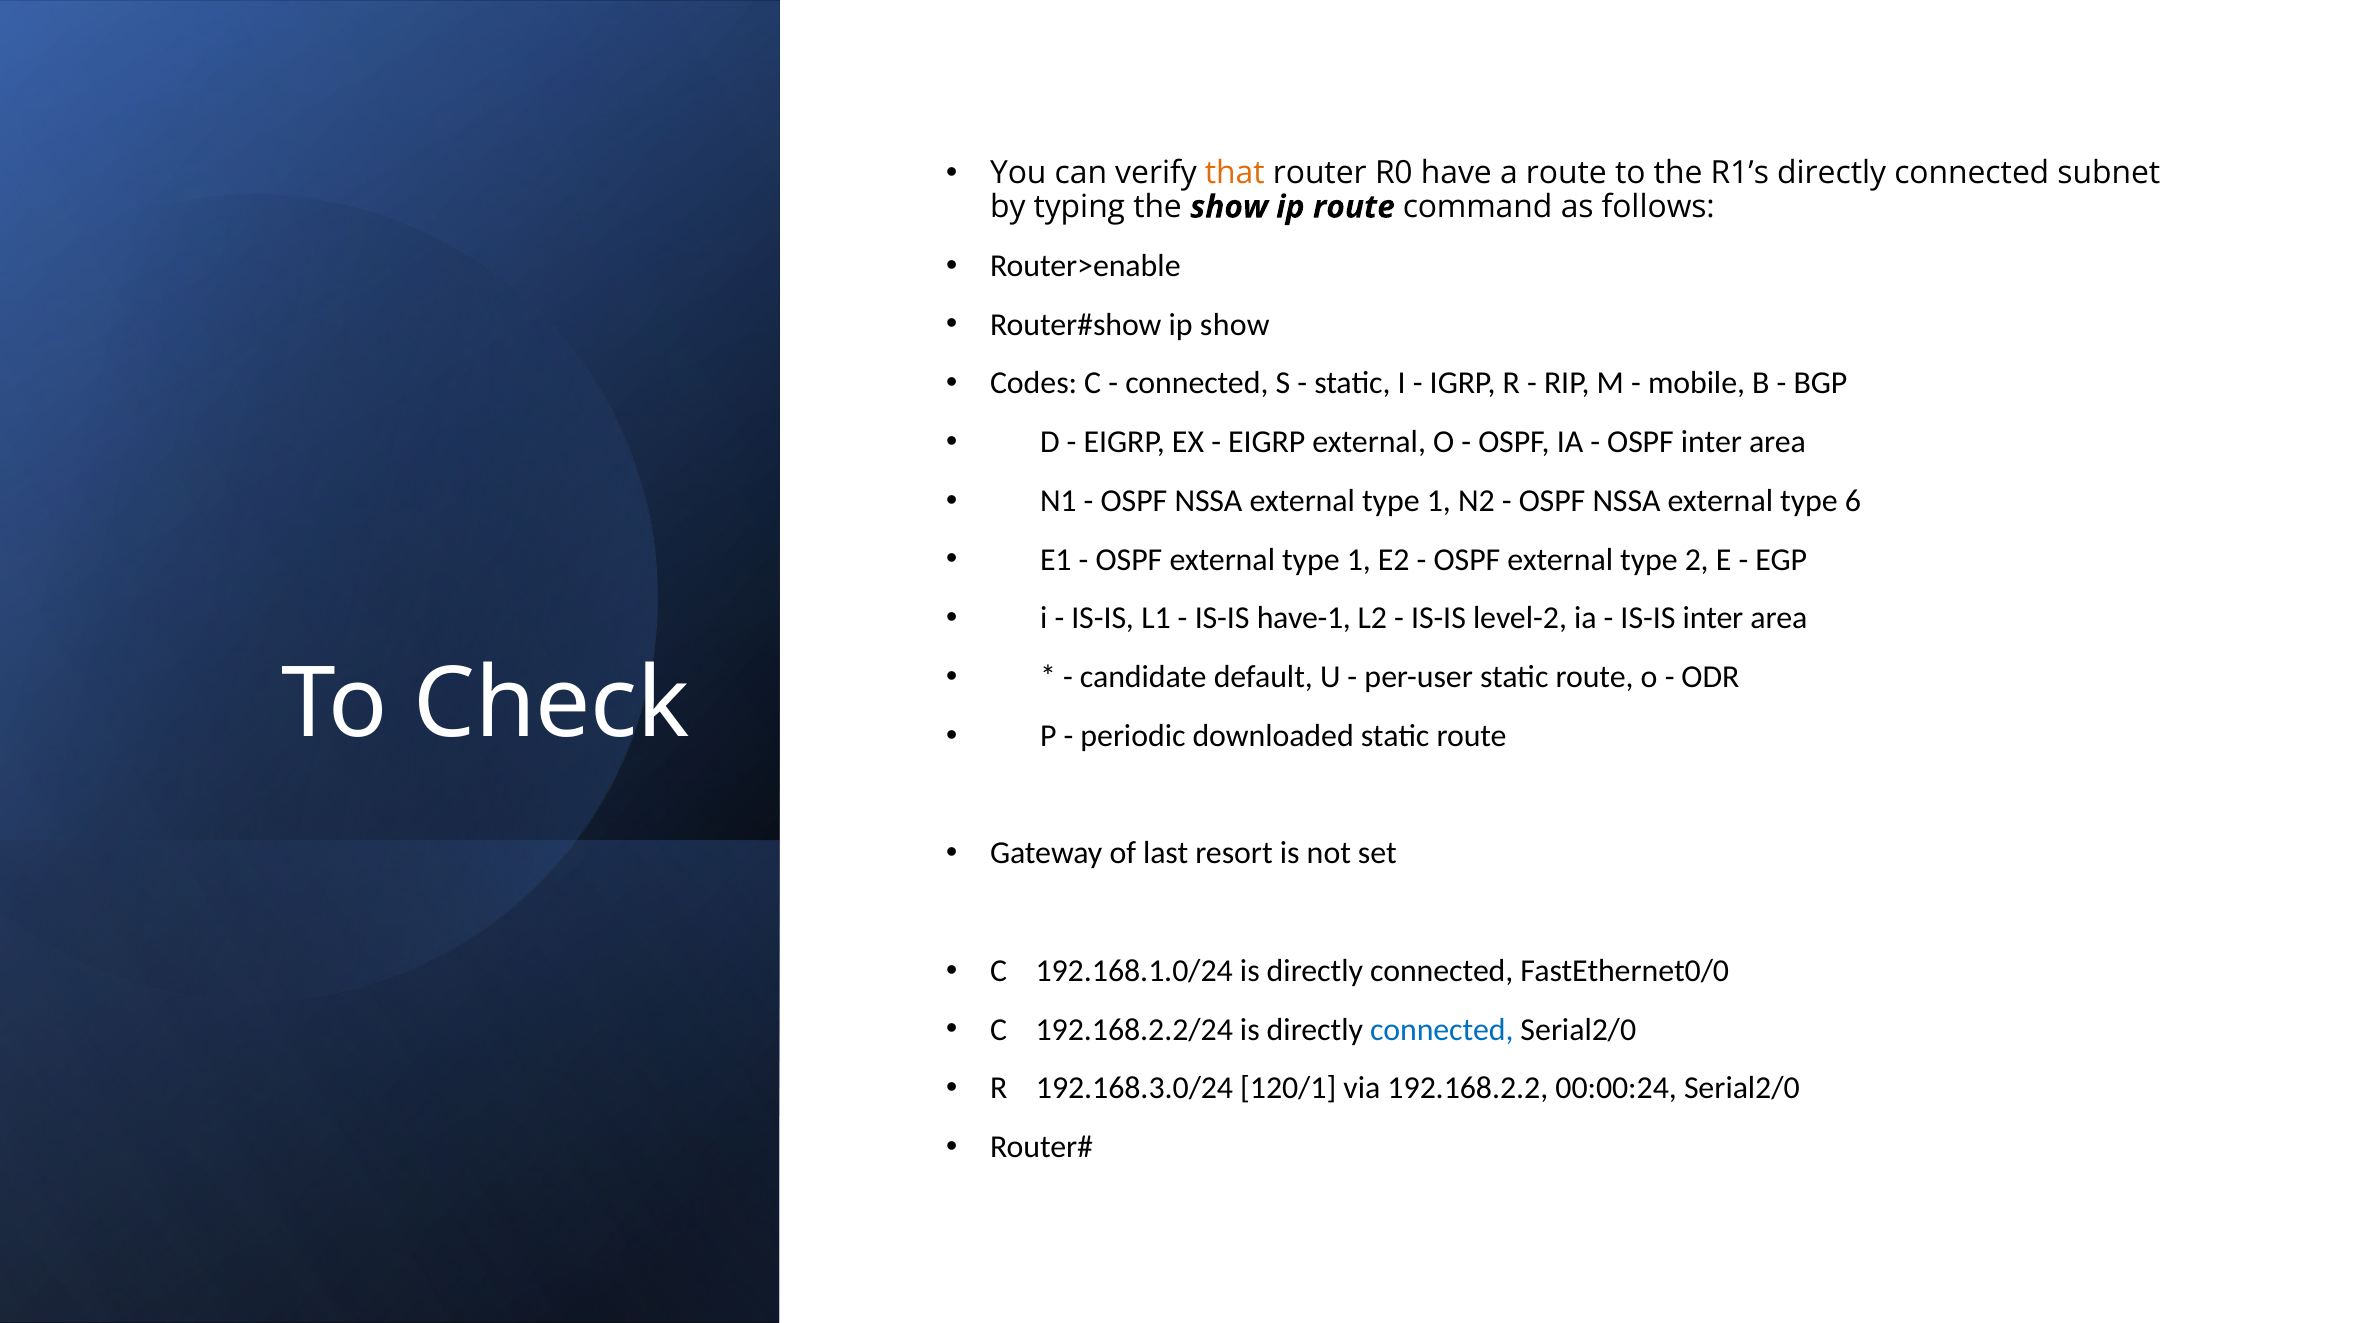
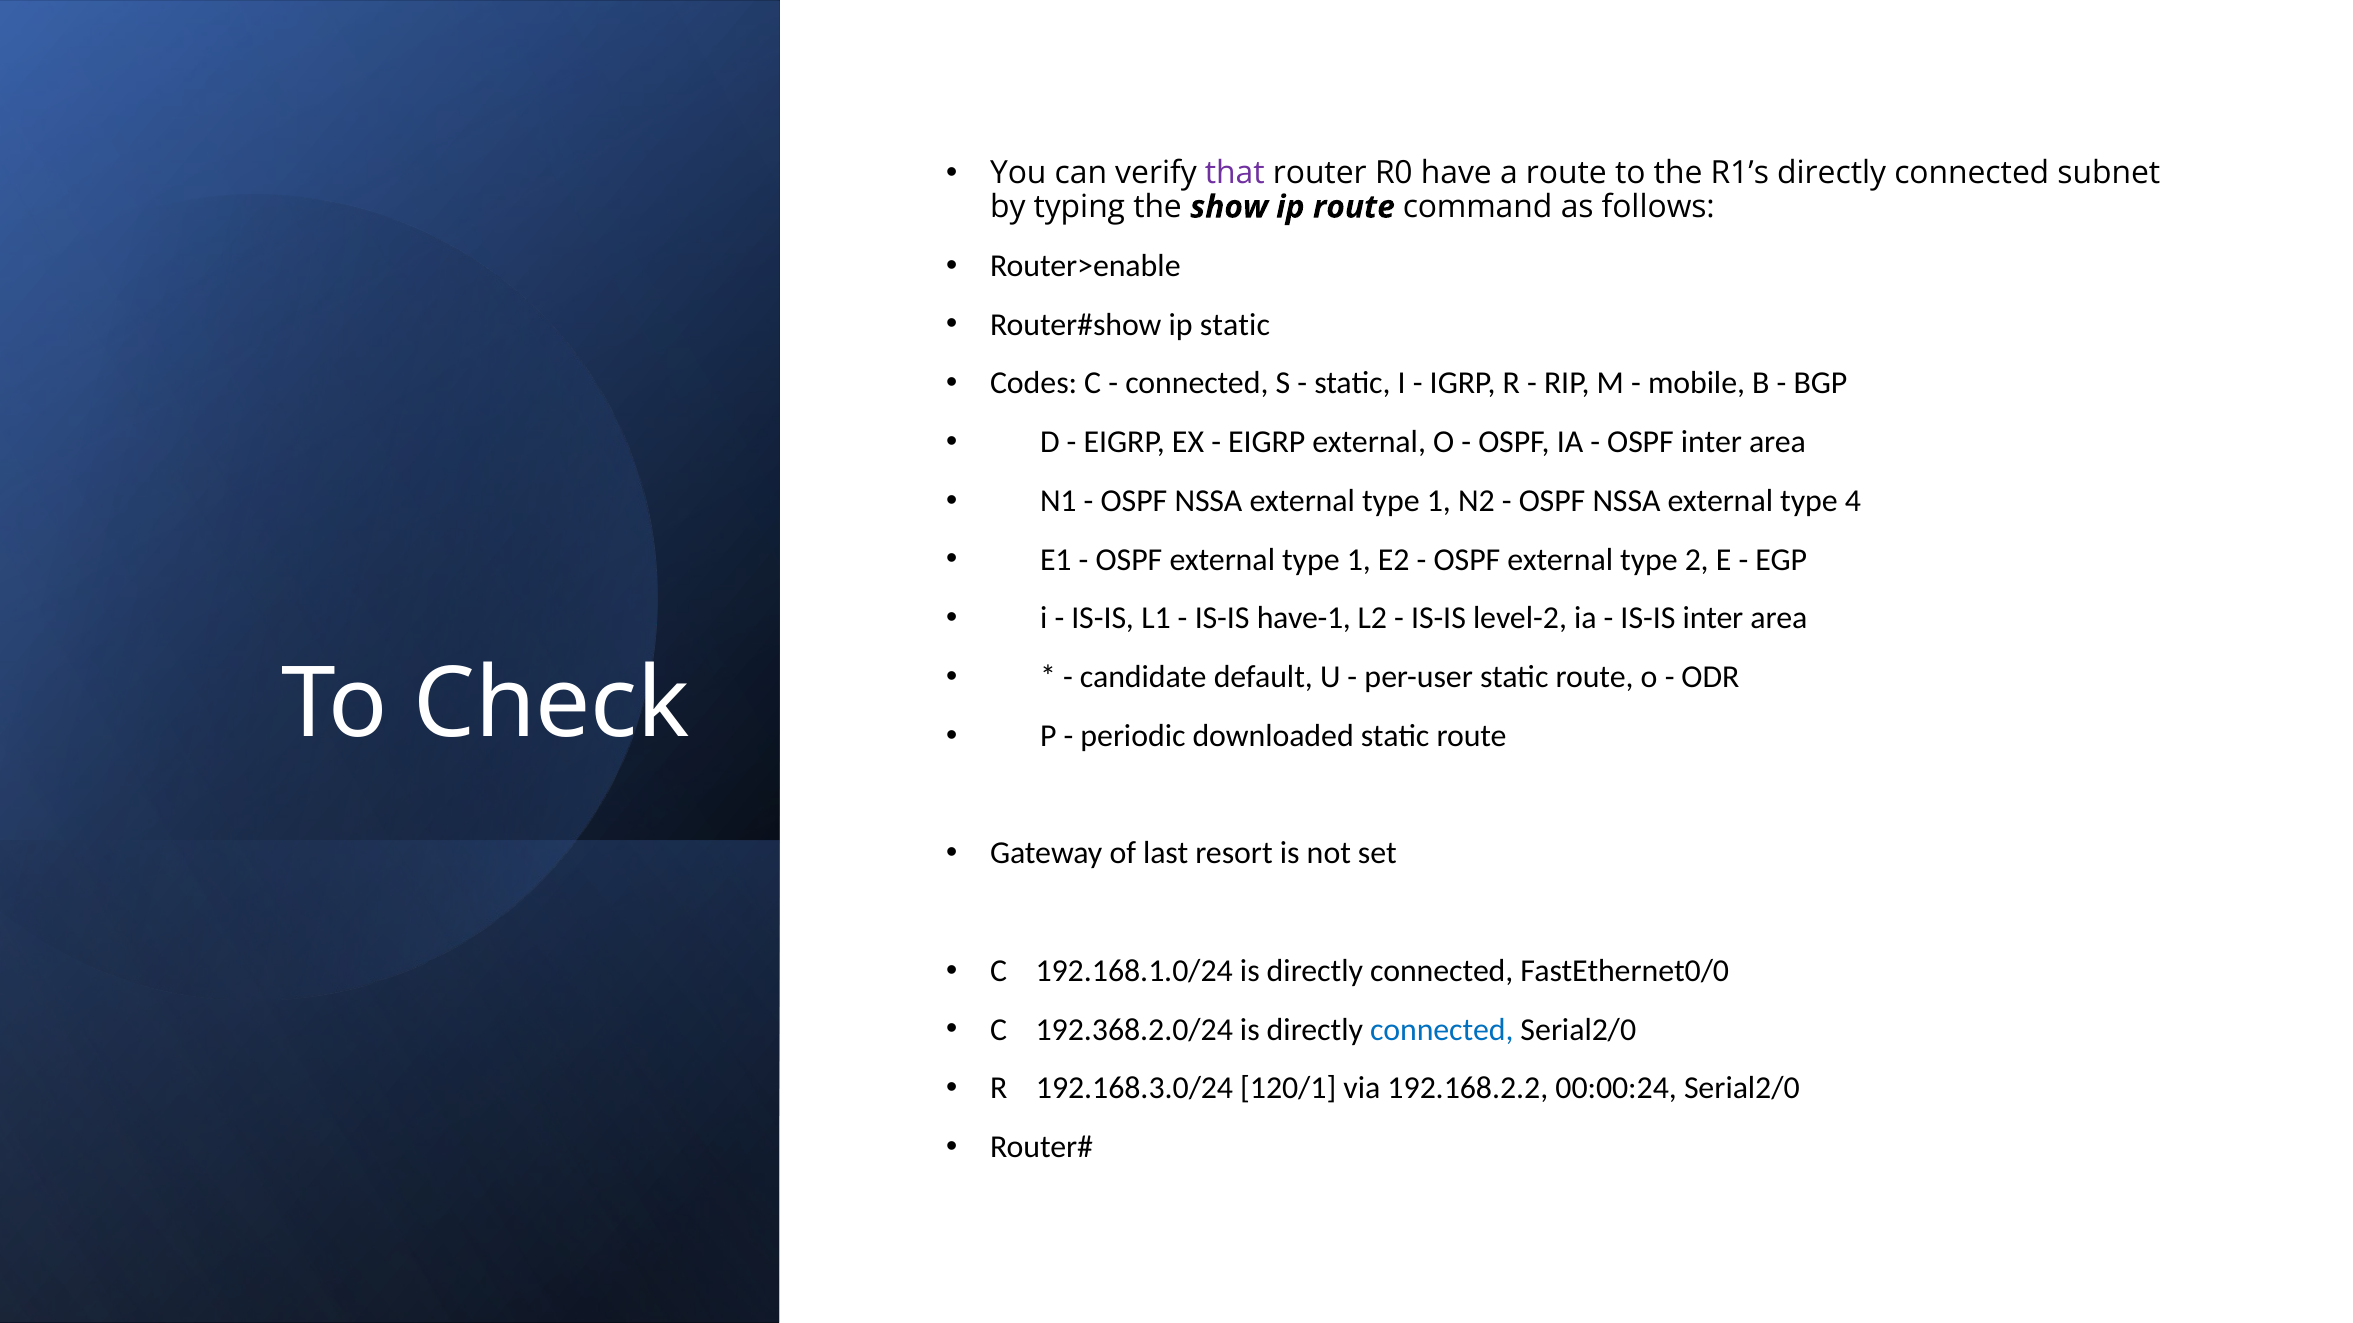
that colour: orange -> purple (1235, 173)
ip show: show -> static (1235, 325)
6: 6 -> 4 (1853, 501)
192.168.2.2/24: 192.168.2.2/24 -> 192.368.2.0/24 (1134, 1030)
